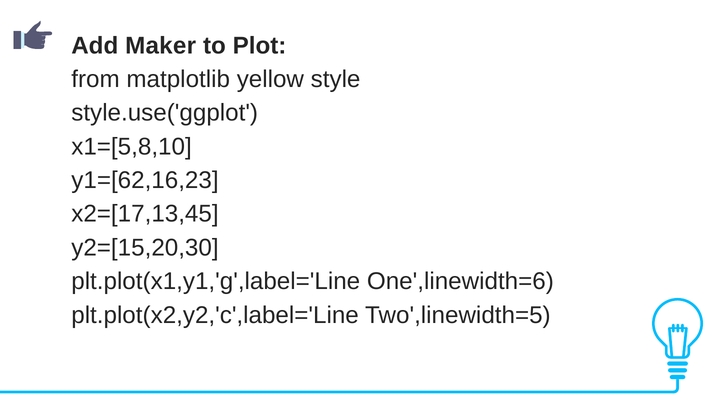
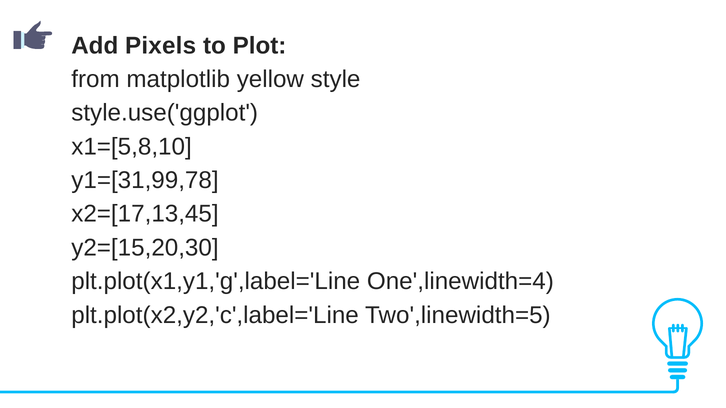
Maker: Maker -> Pixels (161, 46)
y1=[62,16,23: y1=[62,16,23 -> y1=[31,99,78 (145, 180)
One',linewidth=6: One',linewidth=6 -> One',linewidth=4 (460, 282)
